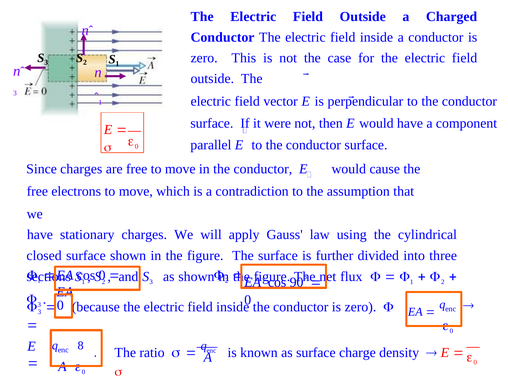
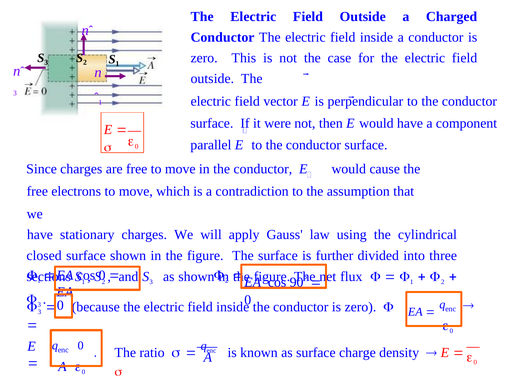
8: 8 -> 0 (81, 346)
